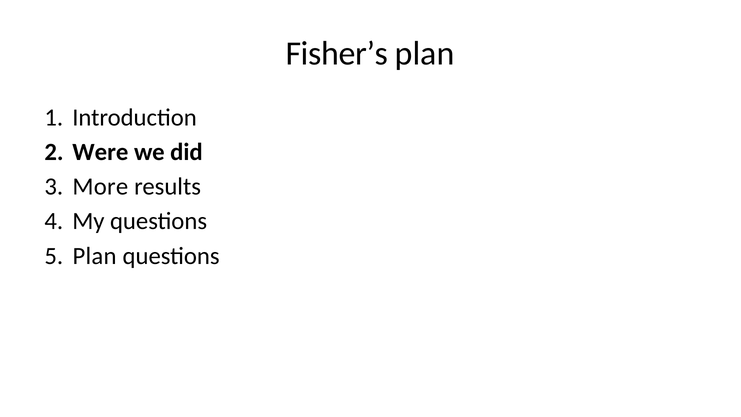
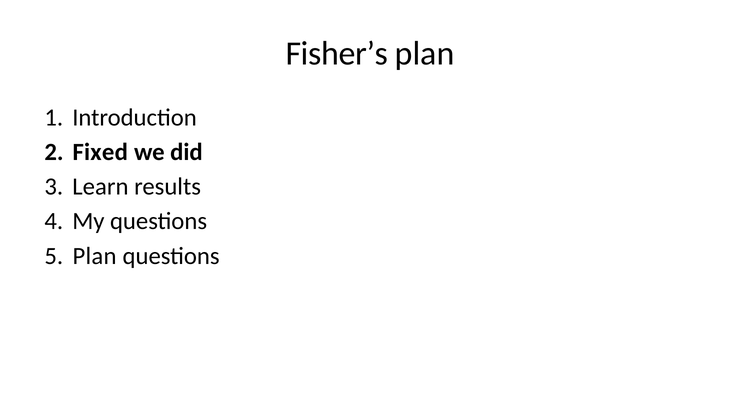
Were: Were -> Fixed (100, 152)
More: More -> Learn (100, 187)
